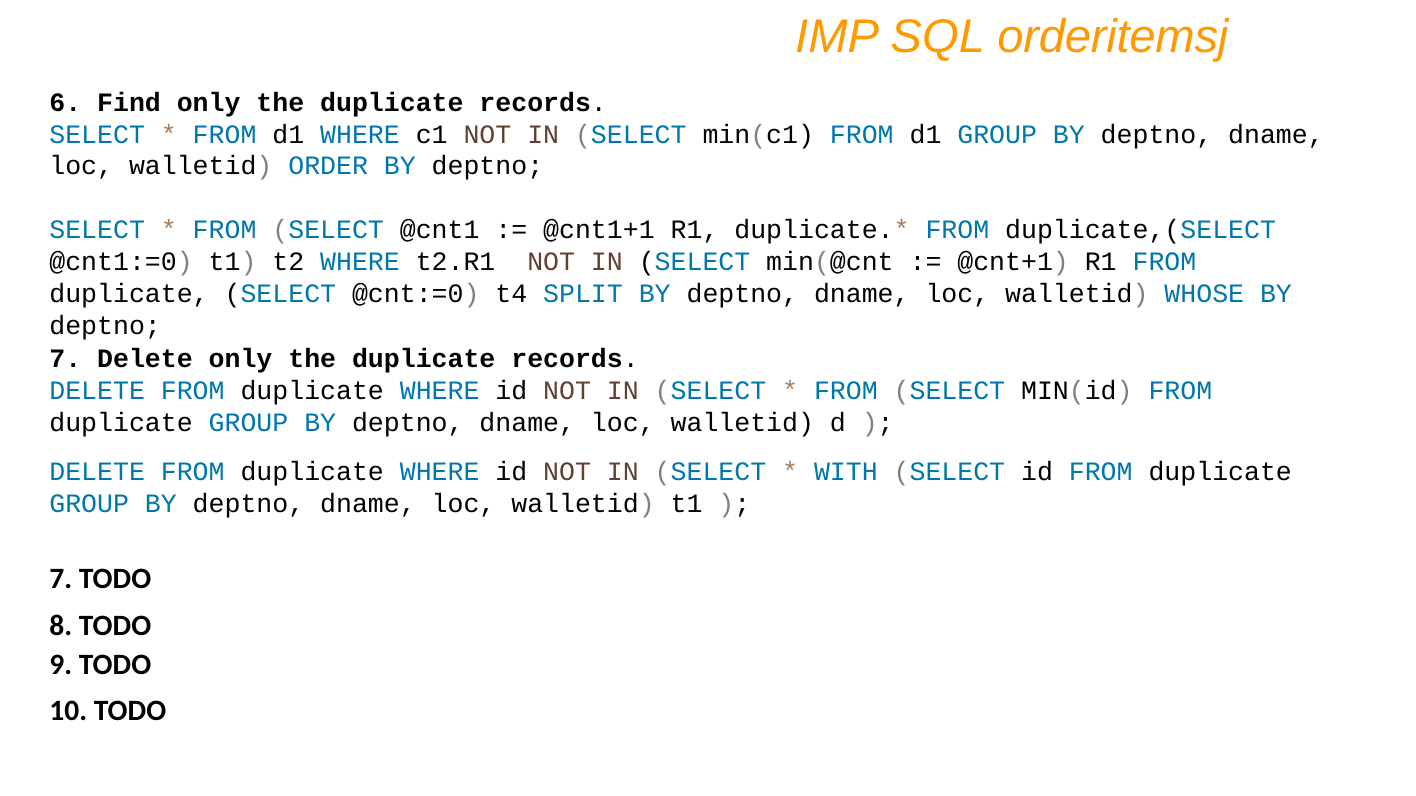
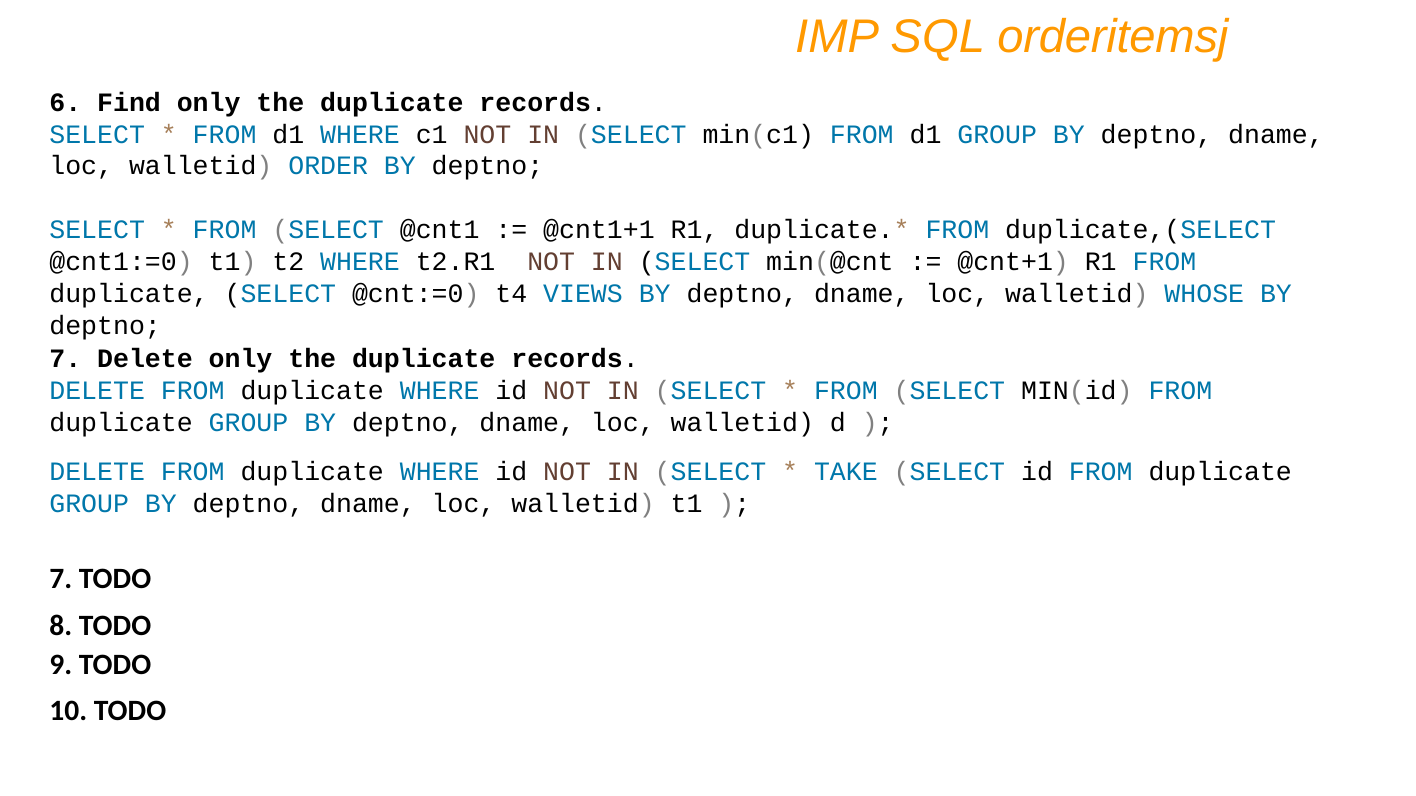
SPLIT: SPLIT -> VIEWS (583, 294)
WITH: WITH -> TAKE (846, 472)
